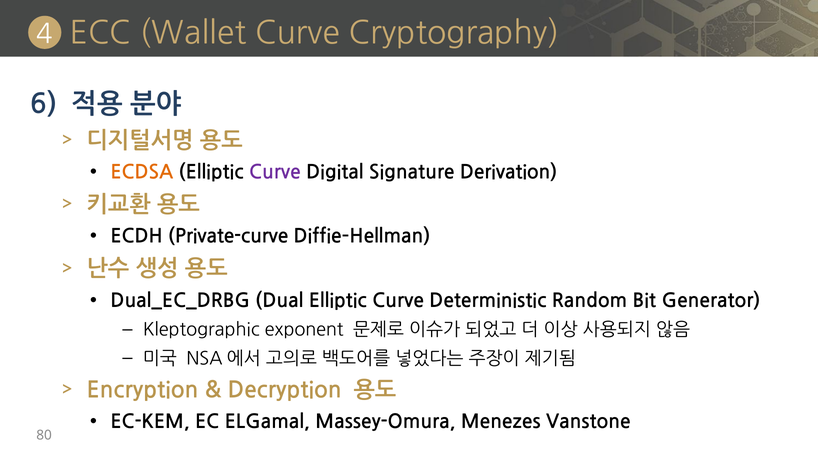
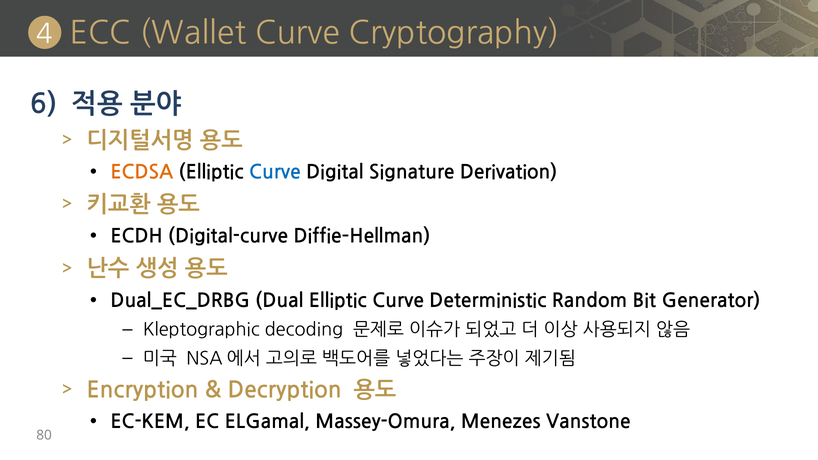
Curve colour: purple -> blue (275, 173)
Private-curve: Private-curve -> Digital-curve (228, 237)
exponent: exponent -> decoding (304, 330)
